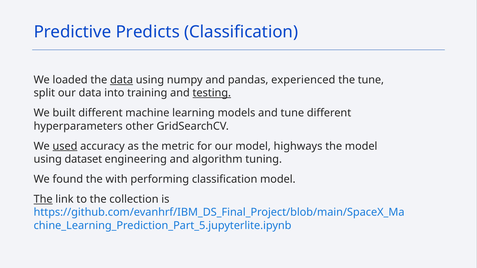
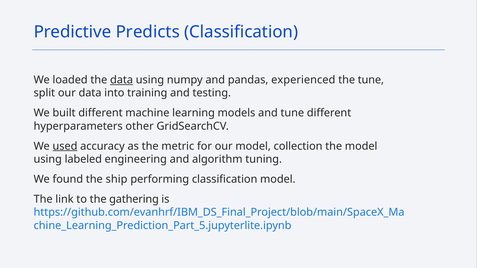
testing underline: present -> none (212, 93)
highways: highways -> collection (298, 146)
dataset: dataset -> labeled (83, 159)
with: with -> ship (117, 179)
The underline: present -> none (43, 199)
collection: collection -> gathering (134, 199)
